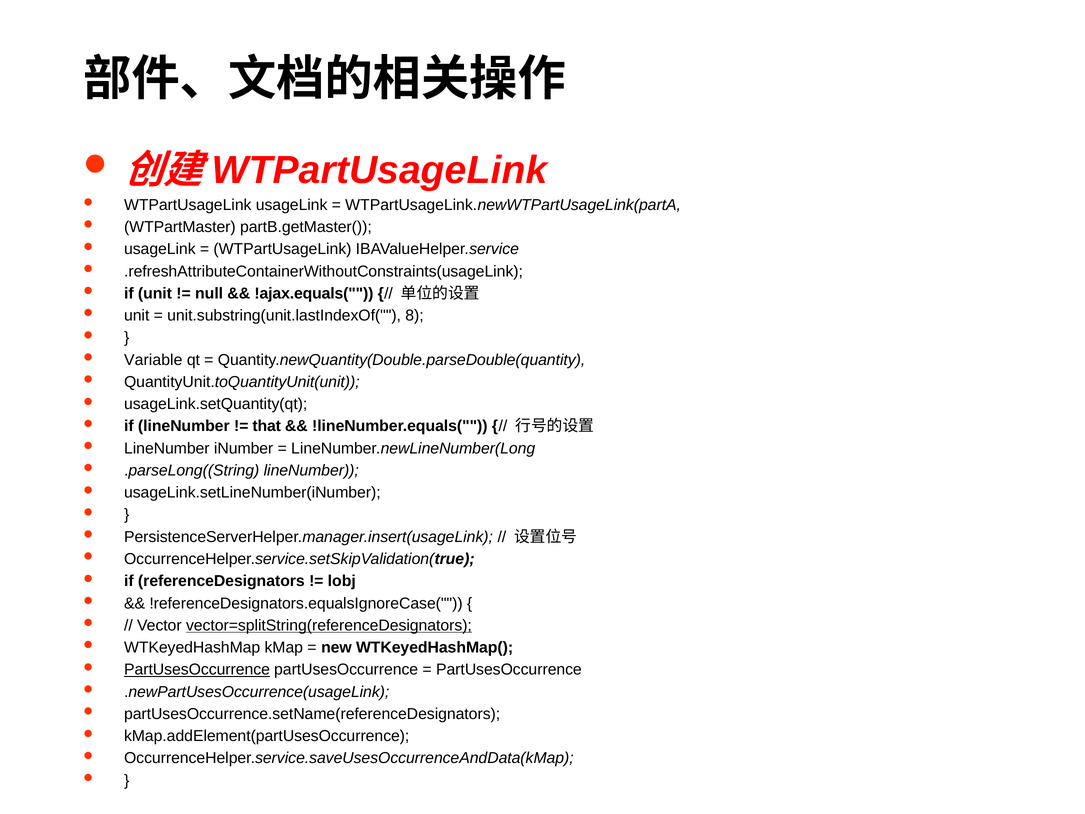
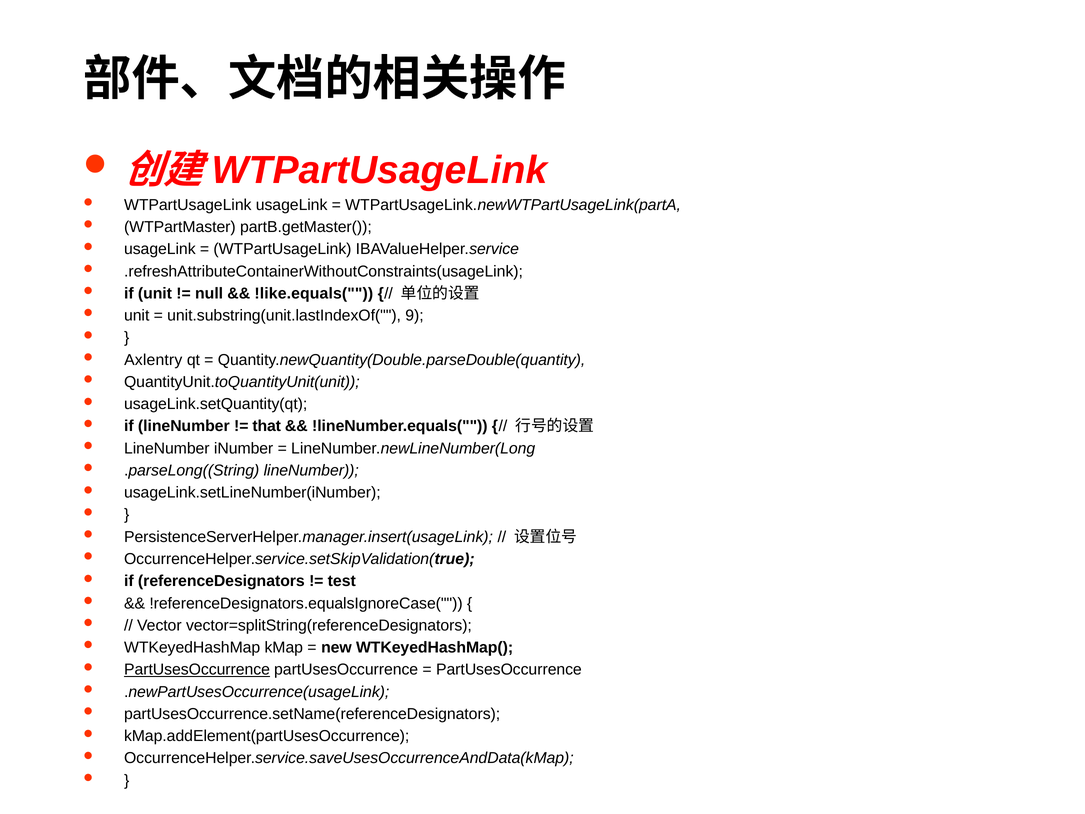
!ajax.equals(: !ajax.equals( -> !like.equals( (314, 293)
8: 8 -> 9 (414, 315)
Variable: Variable -> Axlentry (153, 360)
lobj: lobj -> test (342, 581)
vector=splitString(referenceDesignators underline: present -> none (329, 625)
